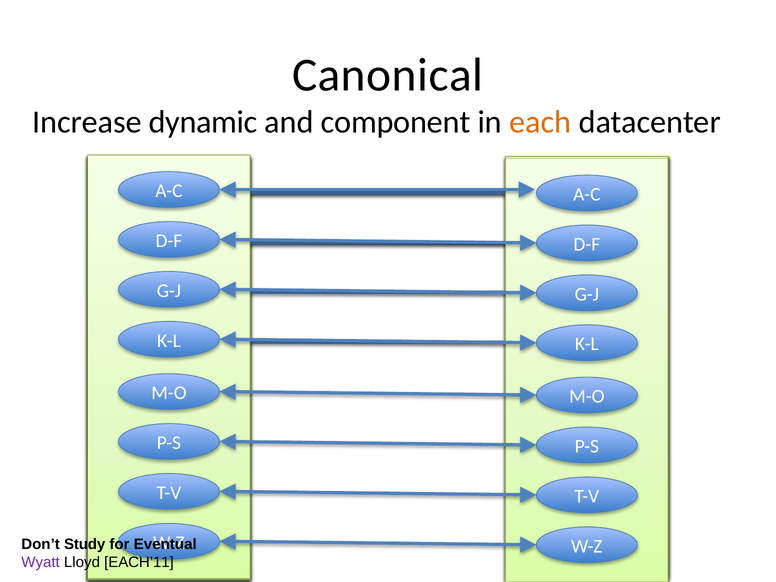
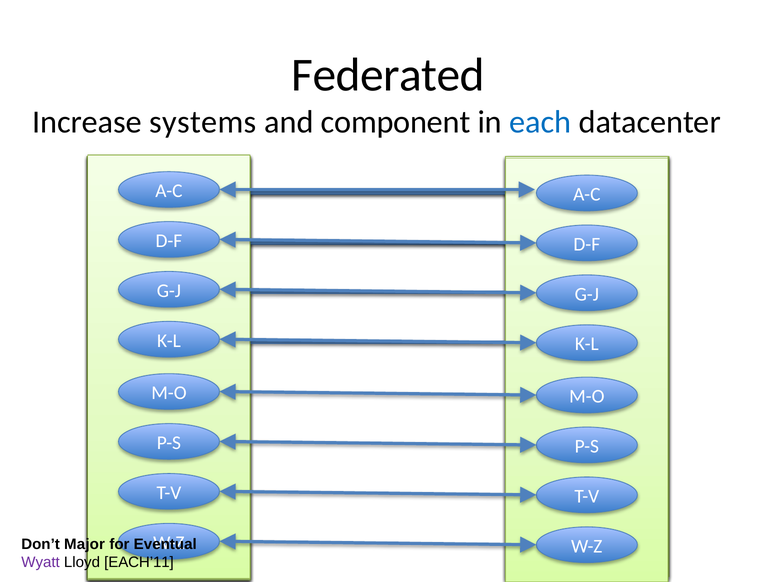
Canonical: Canonical -> Federated (388, 75)
dynamic: dynamic -> systems (203, 122)
each colour: orange -> blue (540, 122)
Study: Study -> Major (85, 544)
